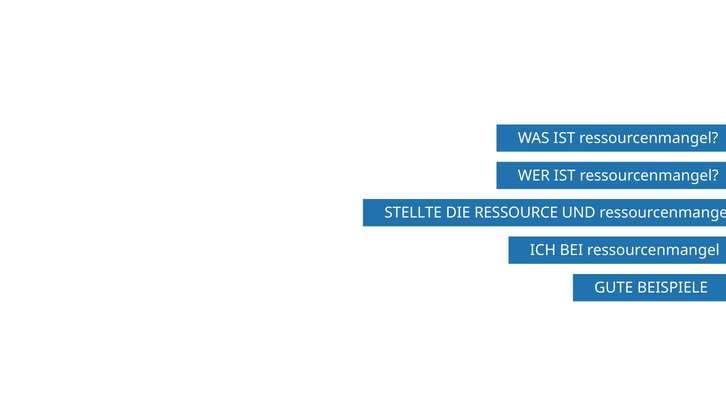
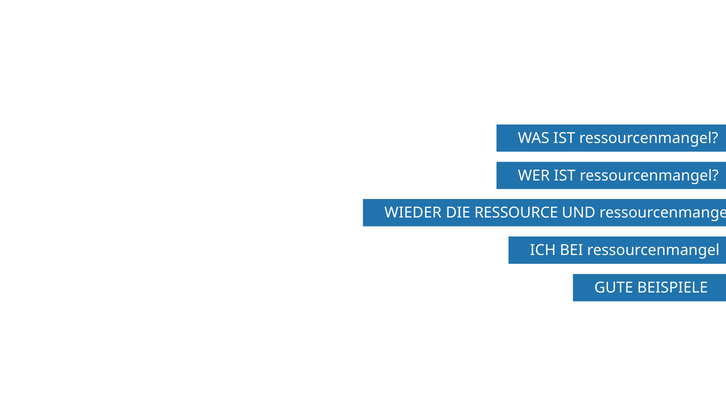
STELLTE: STELLTE -> WIEDER (413, 213)
